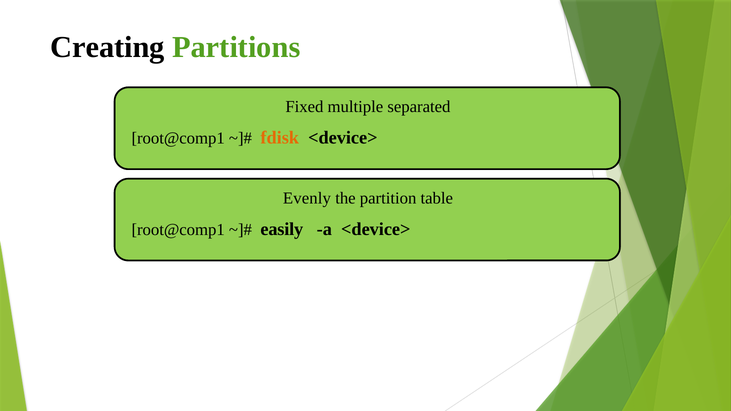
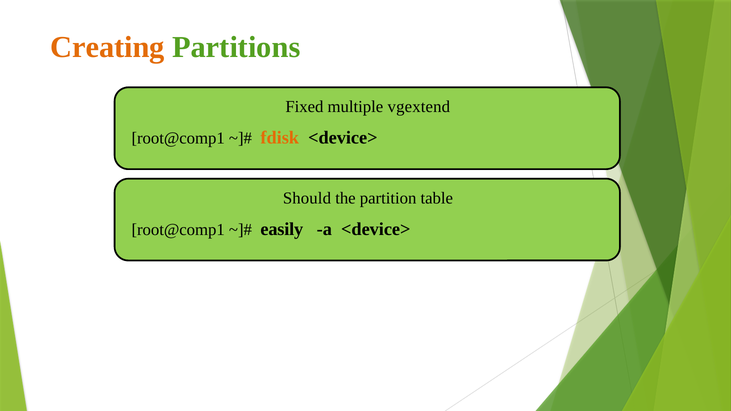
Creating colour: black -> orange (107, 47)
separated: separated -> vgextend (419, 107)
Evenly: Evenly -> Should (307, 198)
